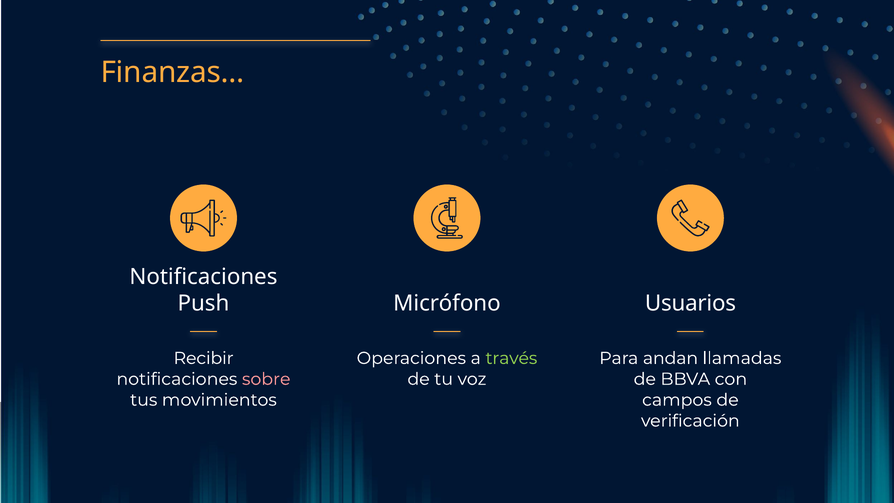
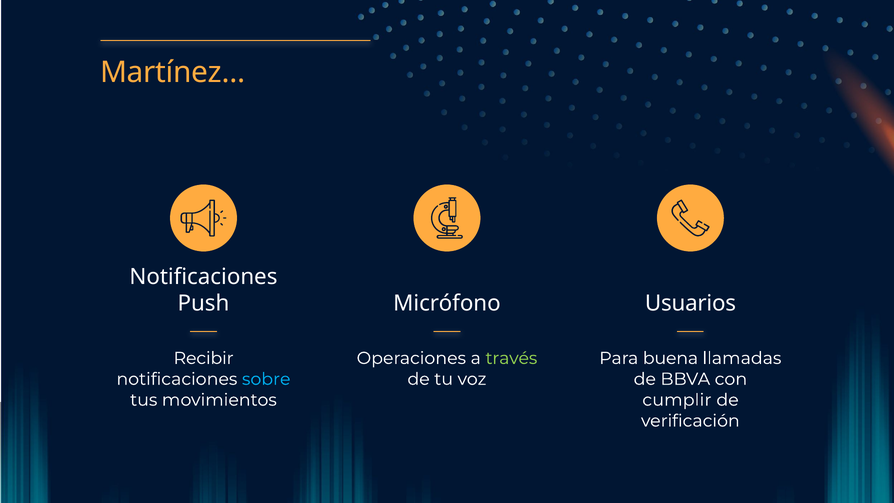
Finanzas…: Finanzas… -> Martínez… (173, 72)
andan: andan -> buena (670, 358)
sobre colour: pink -> light blue (266, 379)
campos: campos -> cumplir (677, 400)
